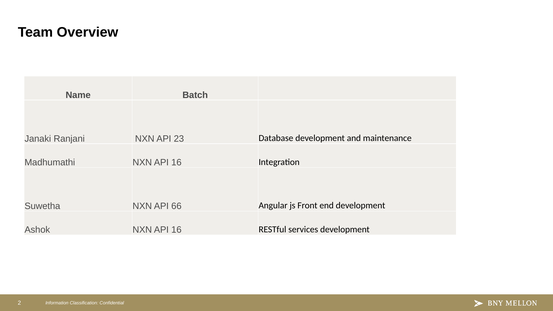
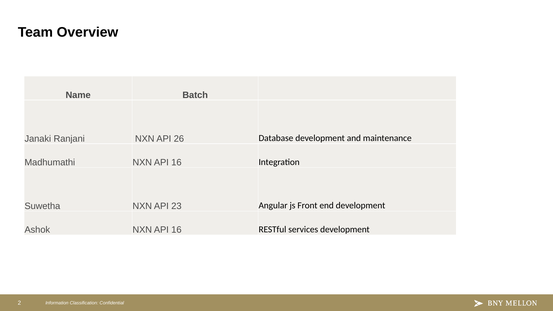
23: 23 -> 26 (179, 139)
66: 66 -> 23 (176, 206)
